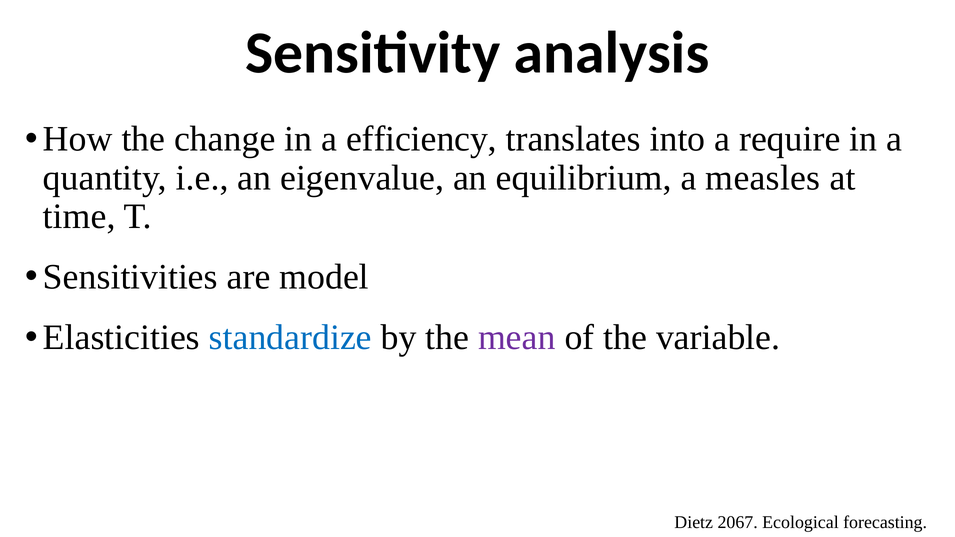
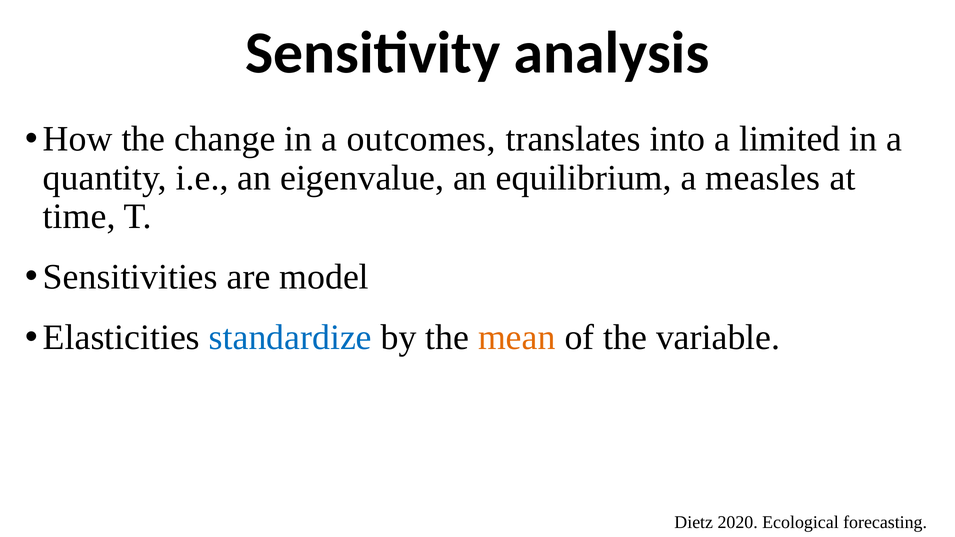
efficiency: efficiency -> outcomes (421, 139)
require: require -> limited (790, 139)
mean colour: purple -> orange (517, 338)
2067: 2067 -> 2020 (738, 522)
